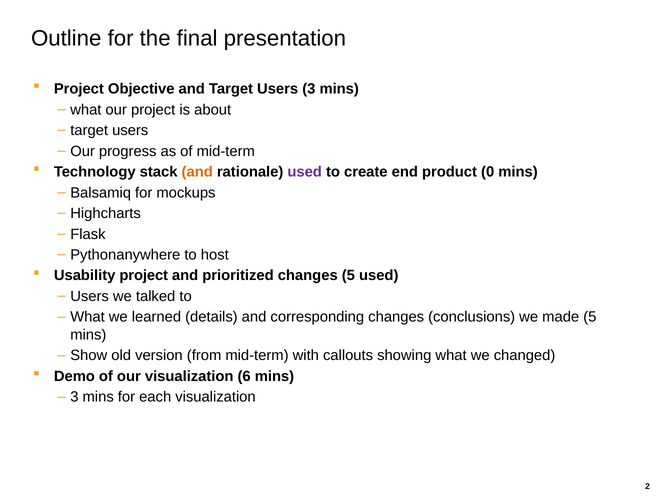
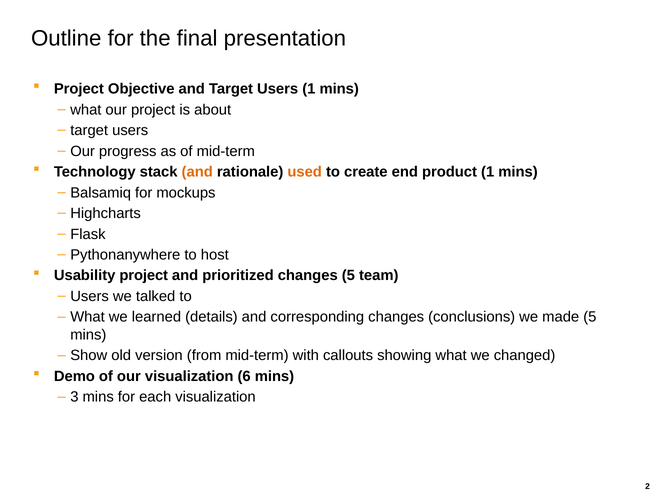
Users 3: 3 -> 1 (309, 89)
used colour: purple -> orange (305, 172)
product 0: 0 -> 1 (488, 172)
5 used: used -> team (379, 276)
